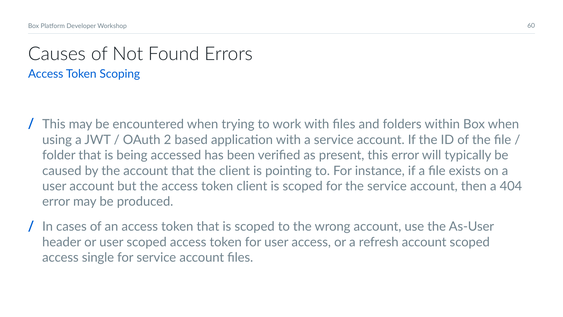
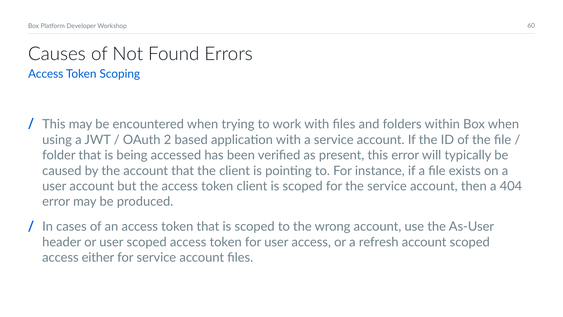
single: single -> either (98, 257)
